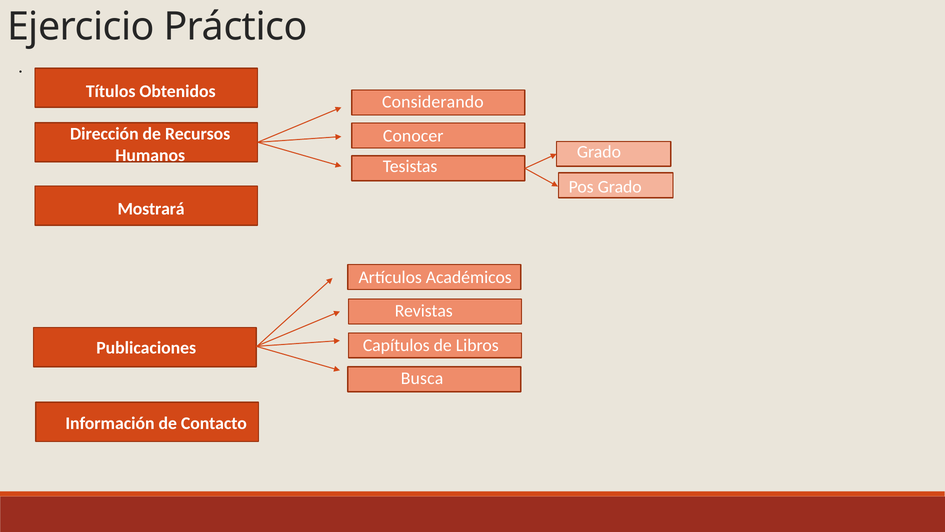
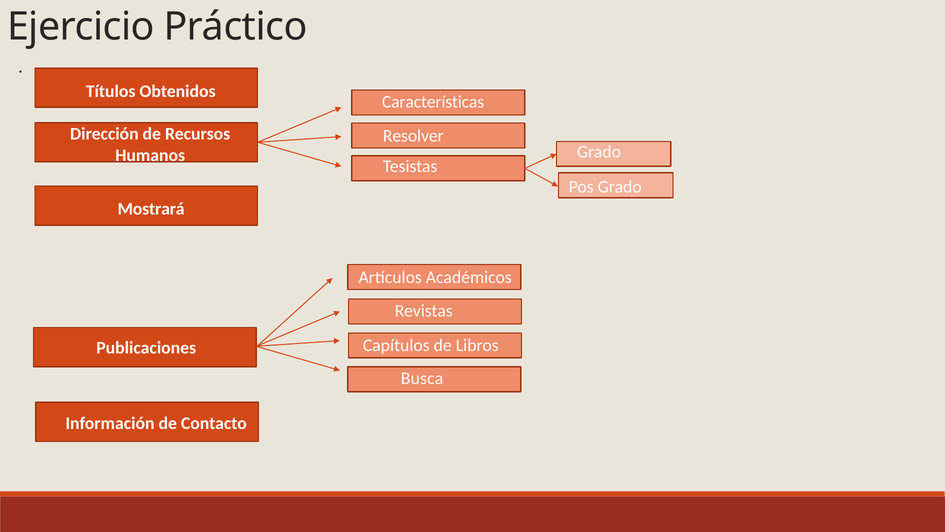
Considerando: Considerando -> Características (433, 102)
Conocer: Conocer -> Resolver (413, 136)
